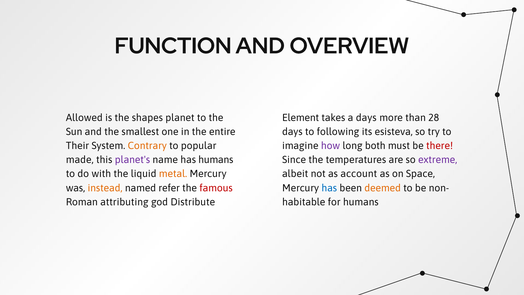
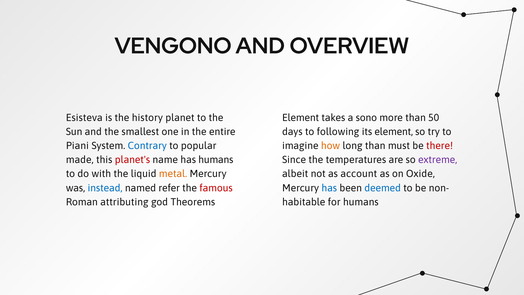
FUNCTION: FUNCTION -> VENGONO (173, 46)
Allowed: Allowed -> Esisteva (84, 118)
shapes: shapes -> history (147, 118)
a days: days -> sono (366, 118)
28: 28 -> 50 (434, 118)
its esisteva: esisteva -> element (394, 132)
Their: Their -> Piani (77, 146)
Contrary colour: orange -> blue (147, 146)
how colour: purple -> orange (331, 146)
long both: both -> than (375, 146)
planet's colour: purple -> red (132, 160)
Space: Space -> Oxide (420, 174)
instead colour: orange -> blue (105, 188)
deemed colour: orange -> blue (383, 188)
Distribute: Distribute -> Theorems (193, 202)
